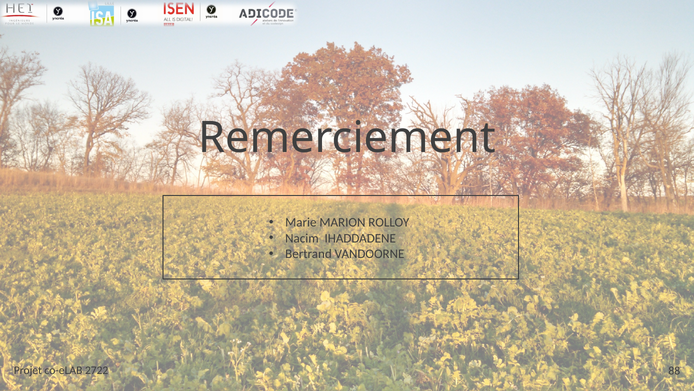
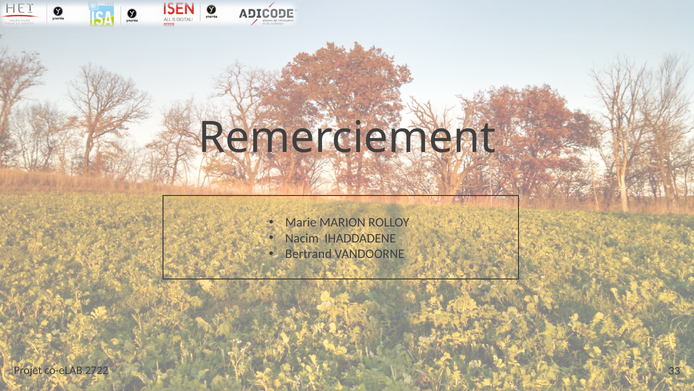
88: 88 -> 33 (674, 370)
